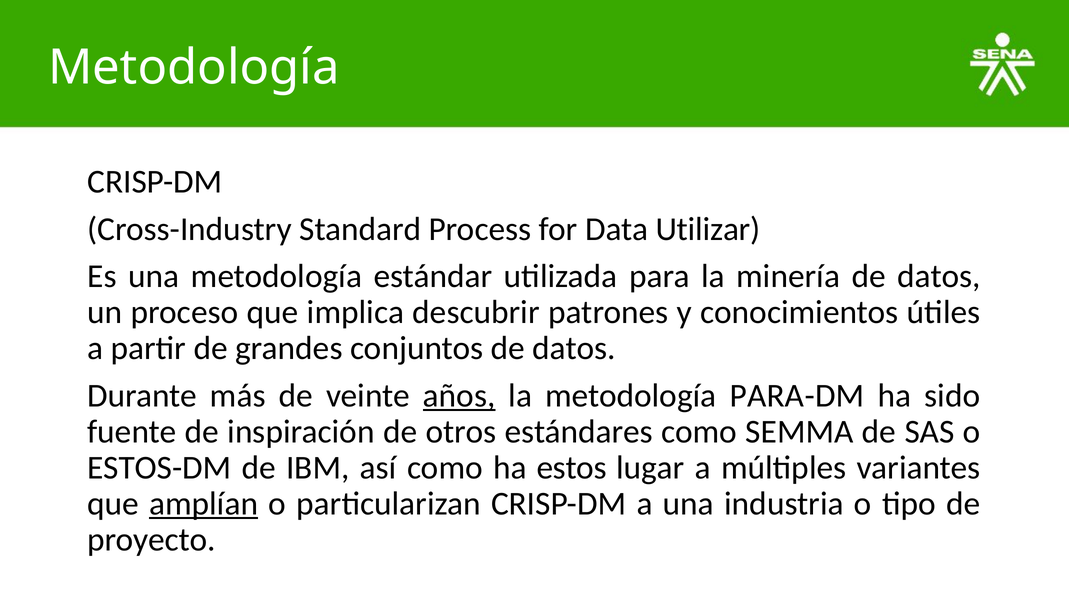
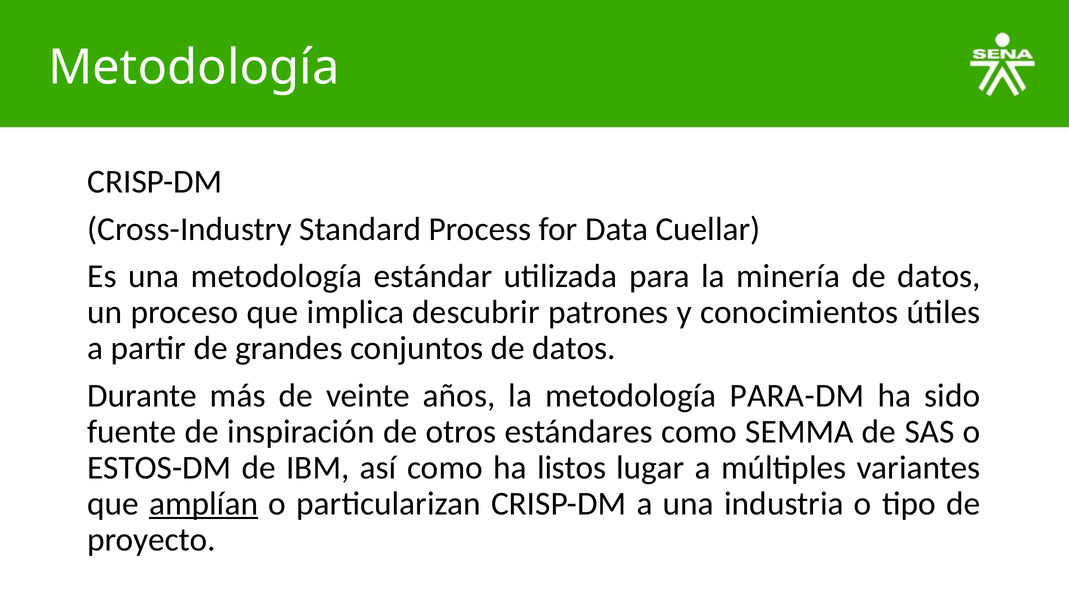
Utilizar: Utilizar -> Cuellar (708, 229)
años underline: present -> none (459, 396)
estos: estos -> listos (572, 468)
